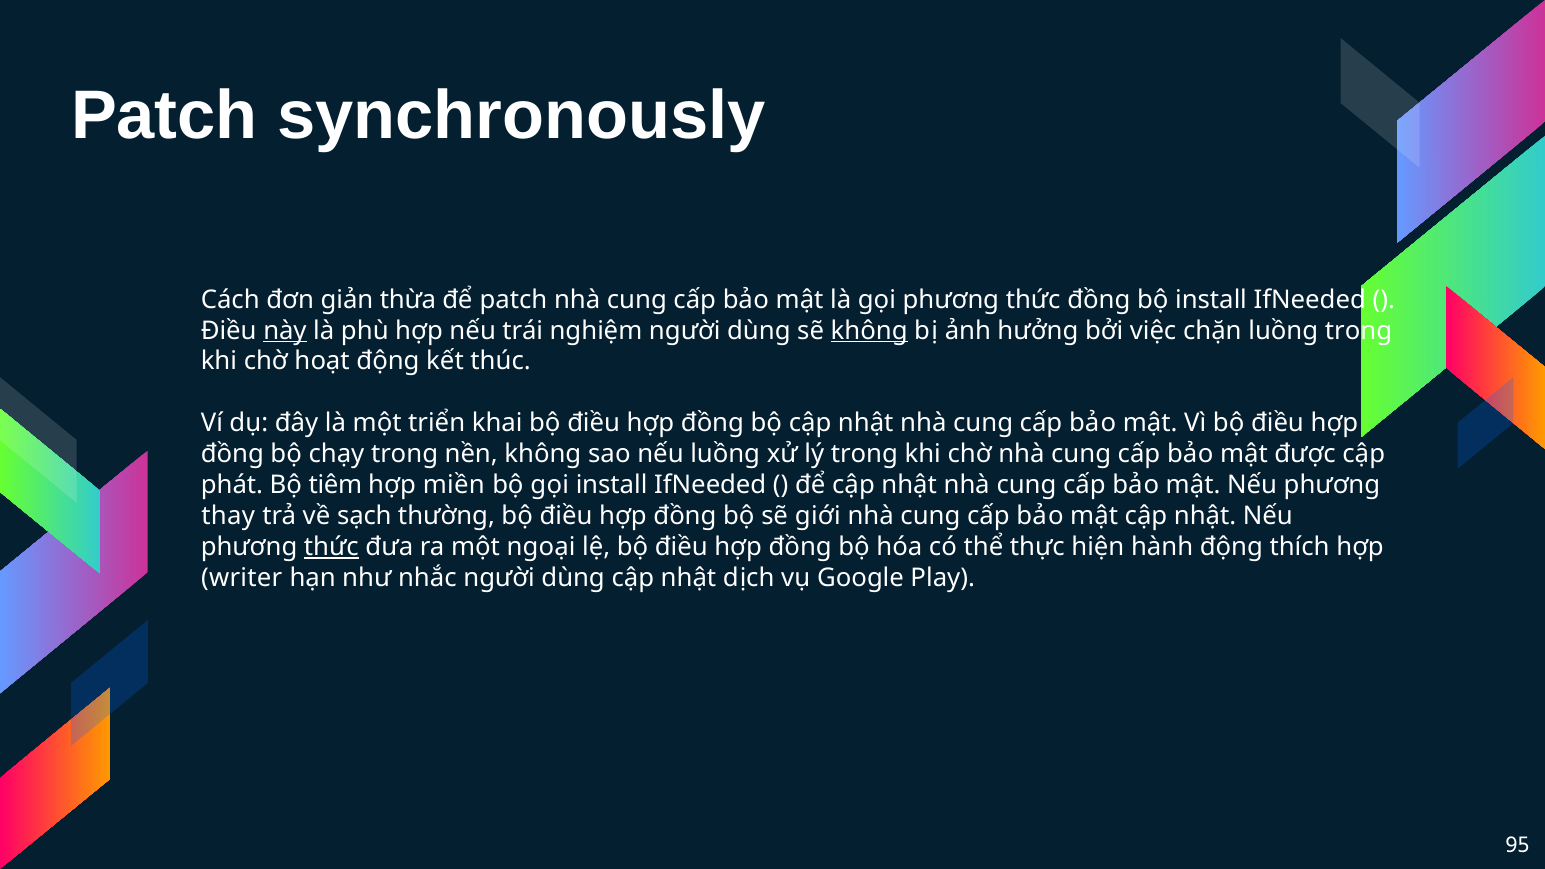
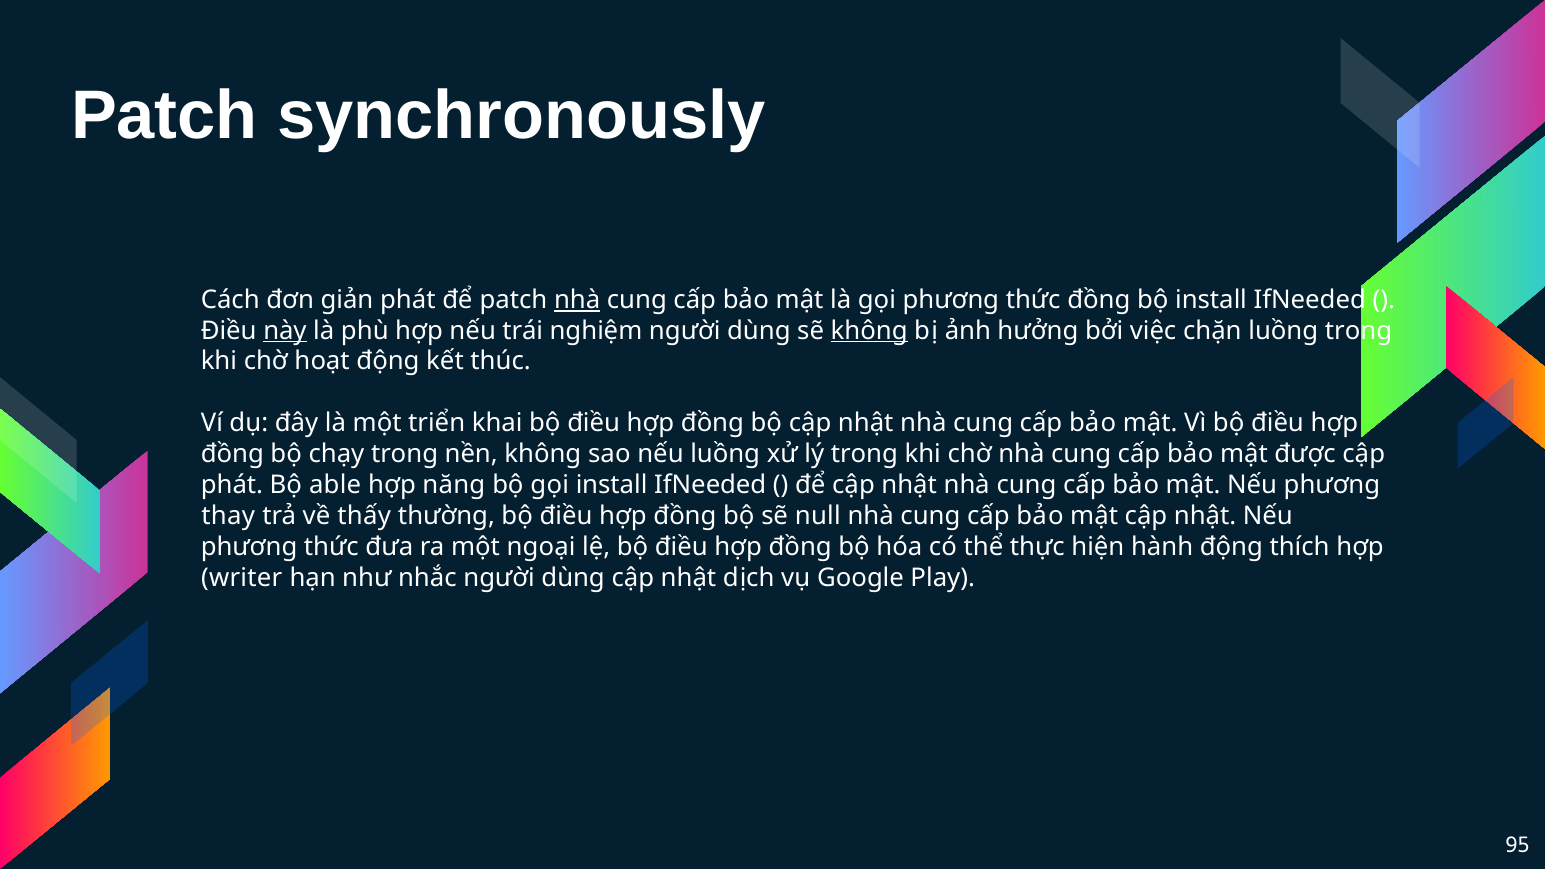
giản thừa: thừa -> phát (408, 300)
nhà underline: none -> present (577, 300)
tiêm: tiêm -> able (335, 485)
miền: miền -> năng (454, 485)
sạch: sạch -> thấy (364, 516)
giới: giới -> null (818, 516)
thức underline: present -> none (331, 547)
